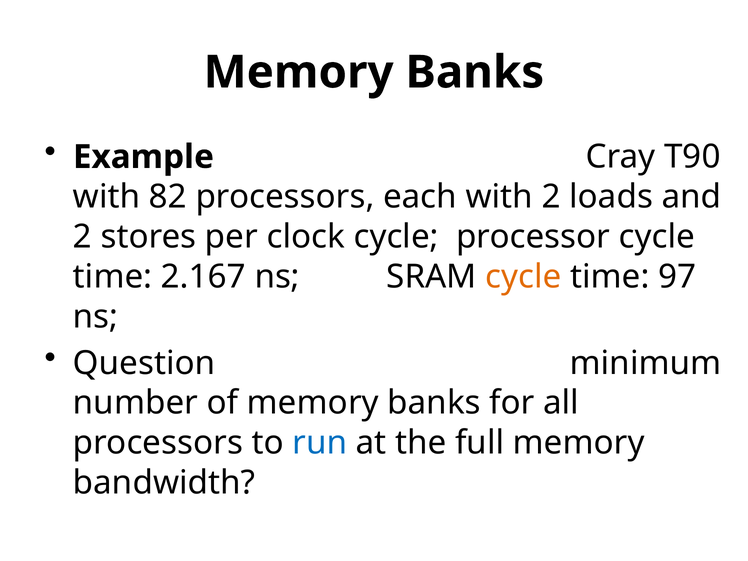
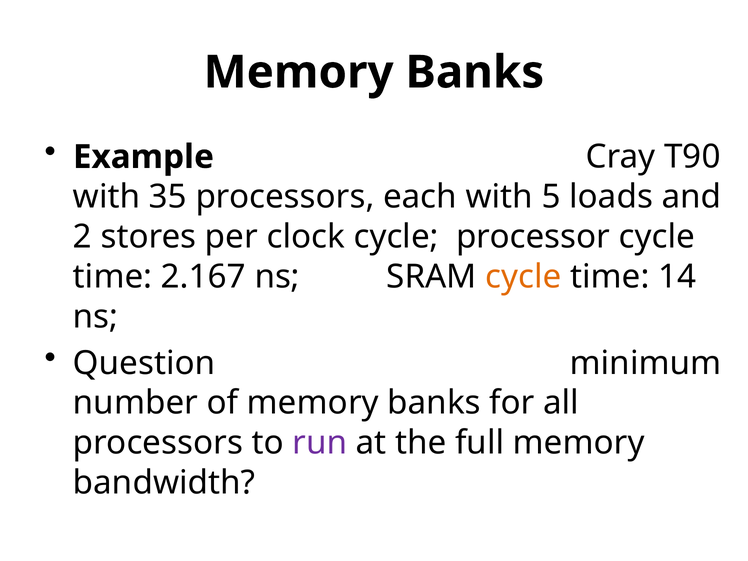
82: 82 -> 35 (168, 197)
with 2: 2 -> 5 (551, 197)
97: 97 -> 14 (677, 277)
run colour: blue -> purple (320, 443)
